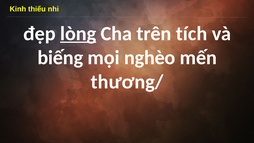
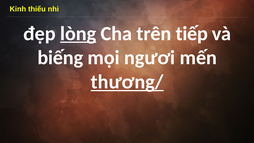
tích: tích -> tiếp (192, 34)
nghèo: nghèo -> ngươi (150, 58)
thương/ underline: none -> present (127, 82)
